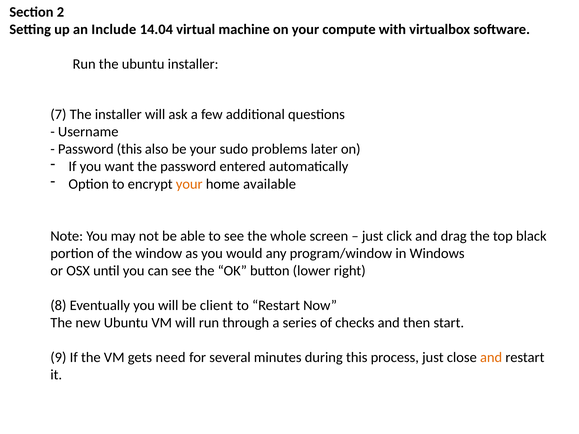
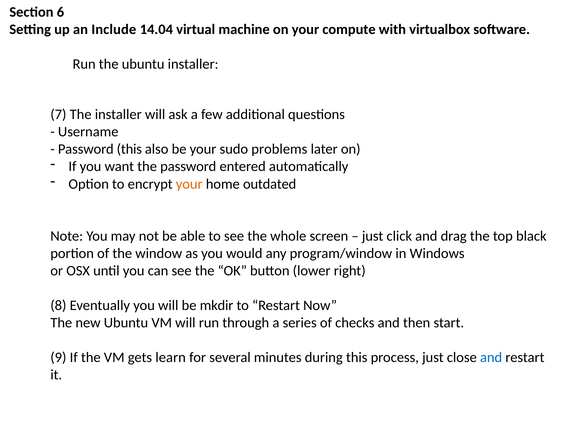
2: 2 -> 6 (60, 12)
available: available -> outdated (270, 184)
client: client -> mkdir (217, 306)
need: need -> learn (171, 358)
and colour: orange -> blue (491, 358)
